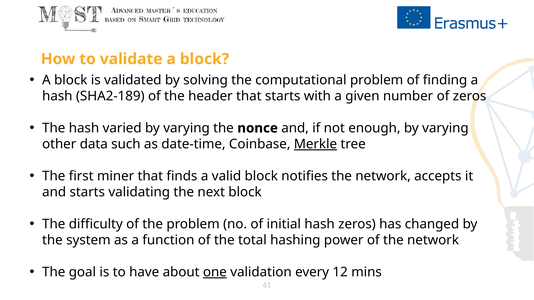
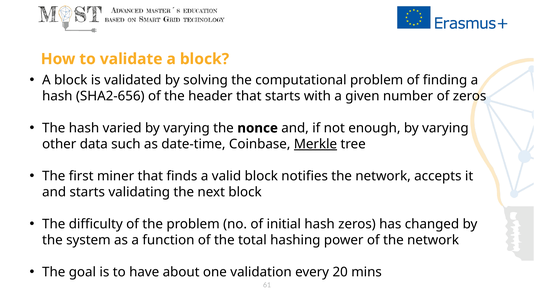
SHA2-189: SHA2-189 -> SHA2-656 (110, 96)
one underline: present -> none (215, 272)
12: 12 -> 20 (340, 272)
